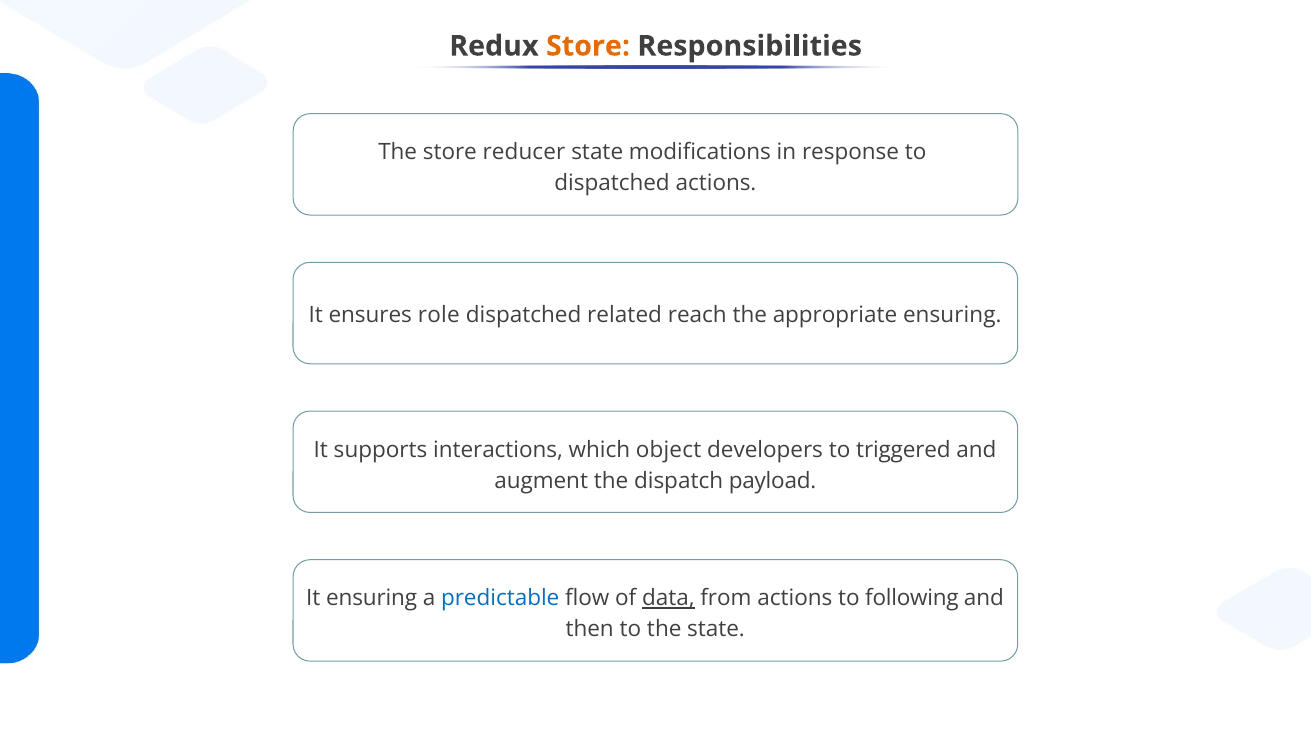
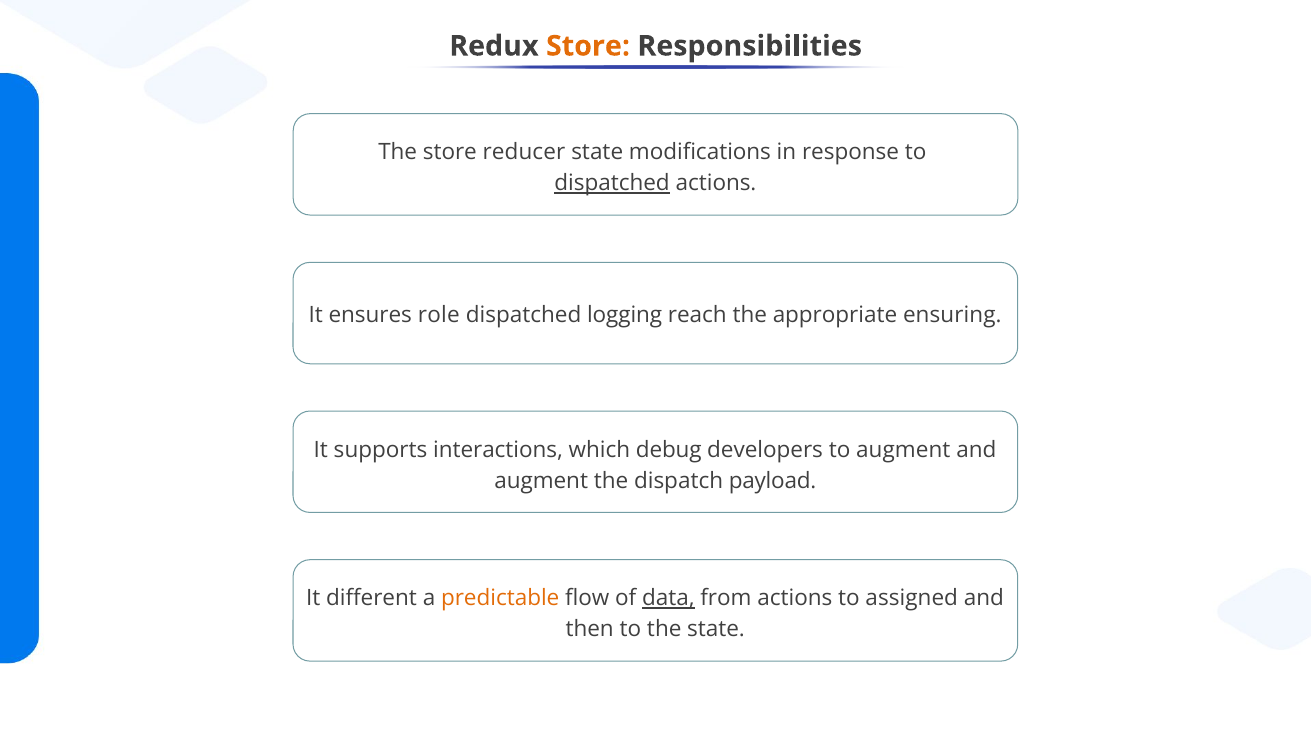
dispatched underline: none -> present (612, 184)
related: related -> logging (625, 315)
object: object -> debug (669, 450)
to triggered: triggered -> augment (903, 450)
It ensuring: ensuring -> different (372, 599)
predictable colour: blue -> orange (500, 599)
following: following -> assigned (912, 599)
